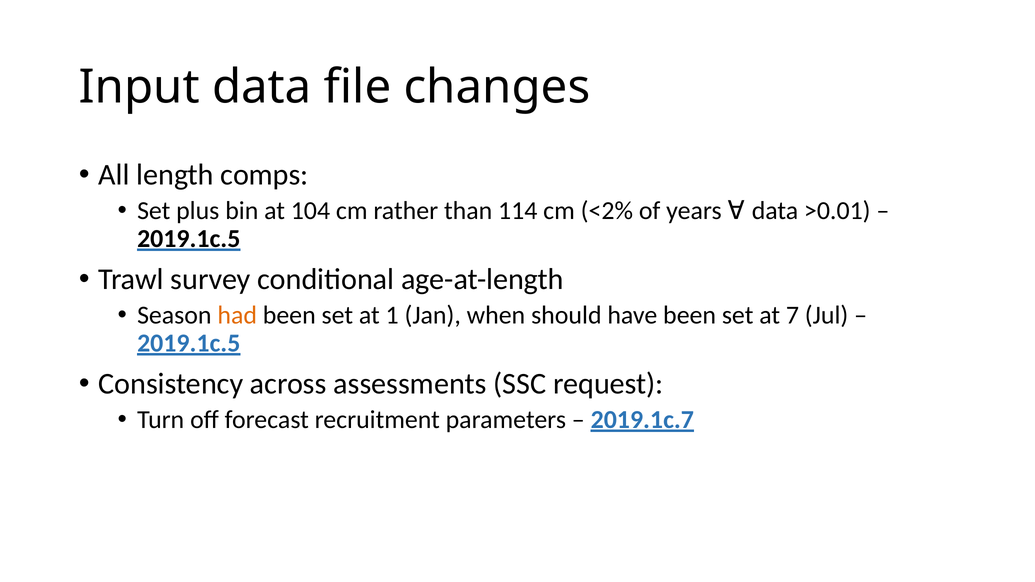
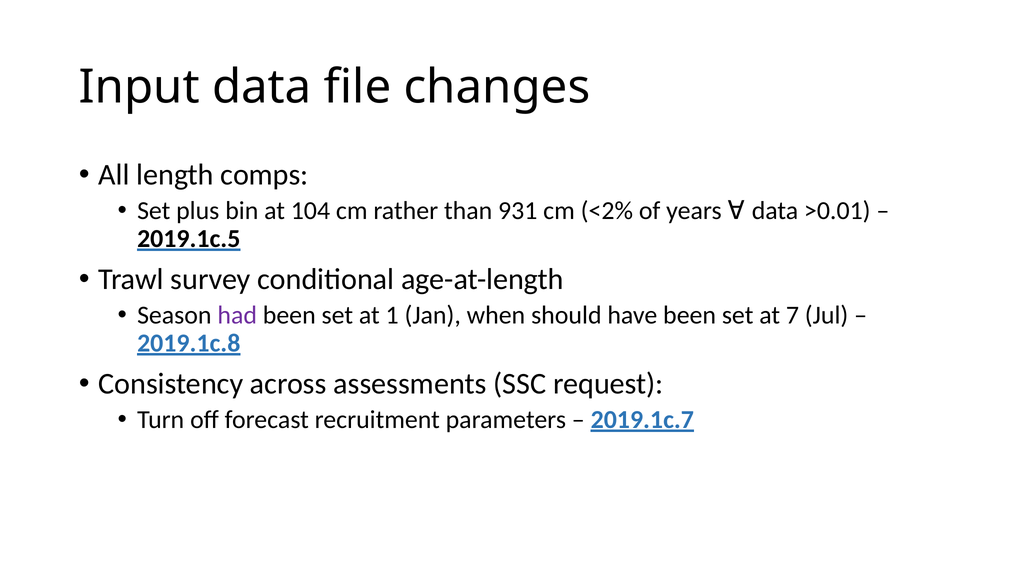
114: 114 -> 931 (518, 211)
had colour: orange -> purple (237, 315)
2019.1c.5: 2019.1c.5 -> 2019.1c.8 (189, 343)
